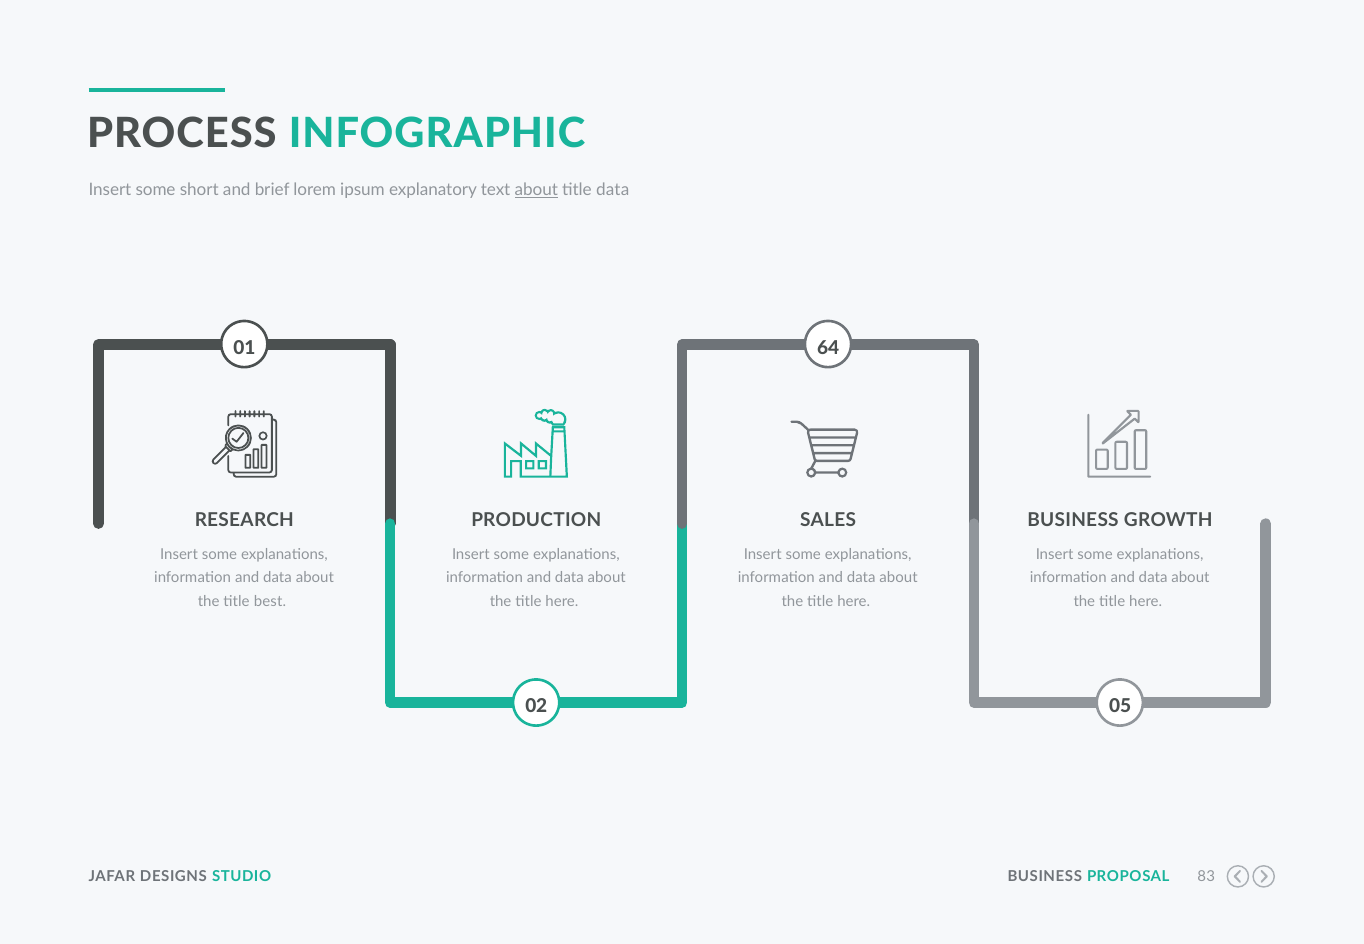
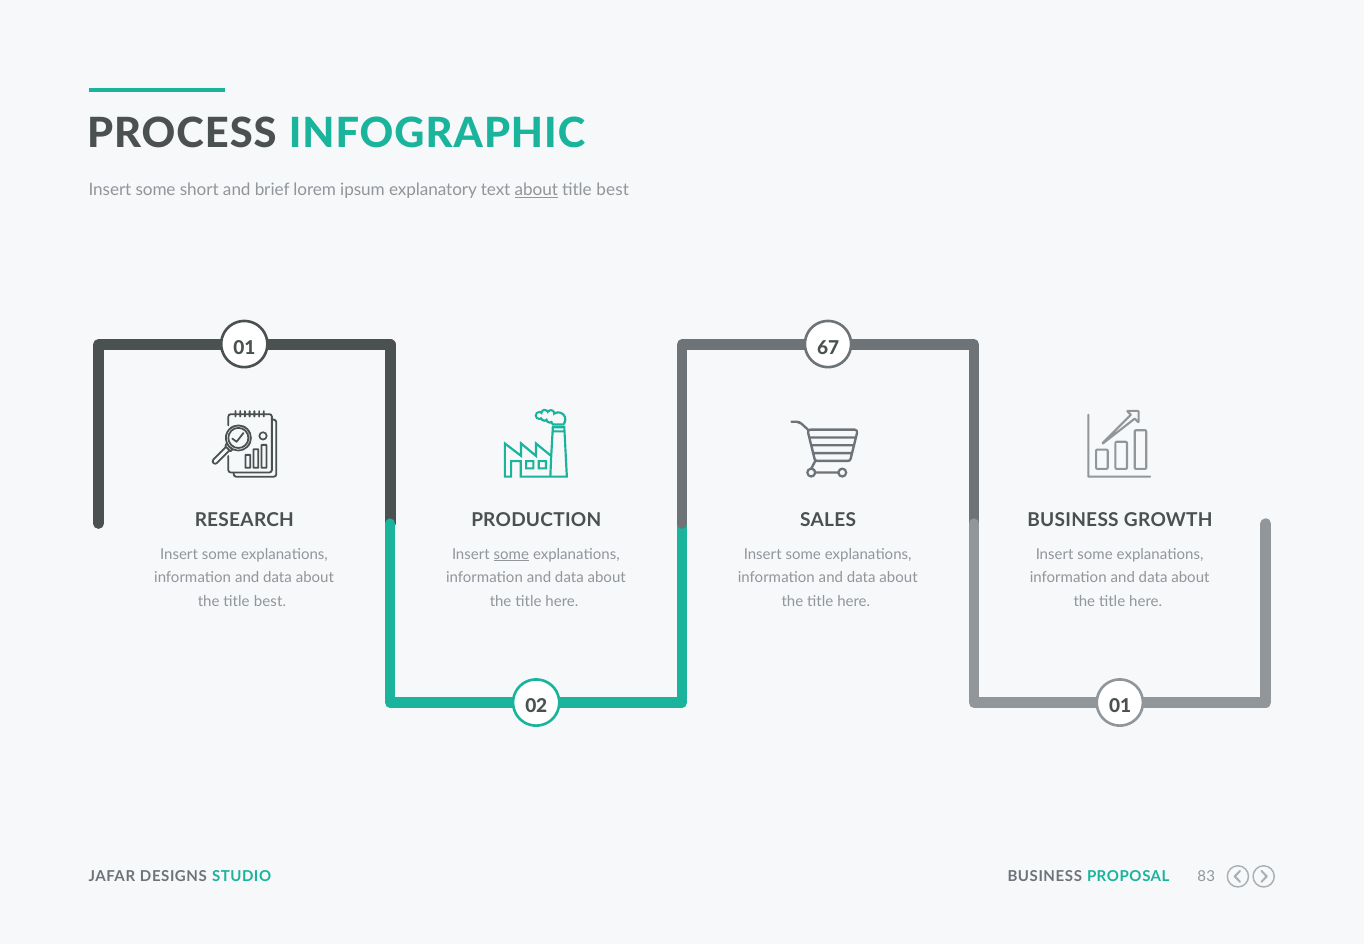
data: data -> best (613, 190)
64: 64 -> 67 (828, 348)
some underline: none -> present (511, 555)
02 05: 05 -> 01 (1120, 707)
